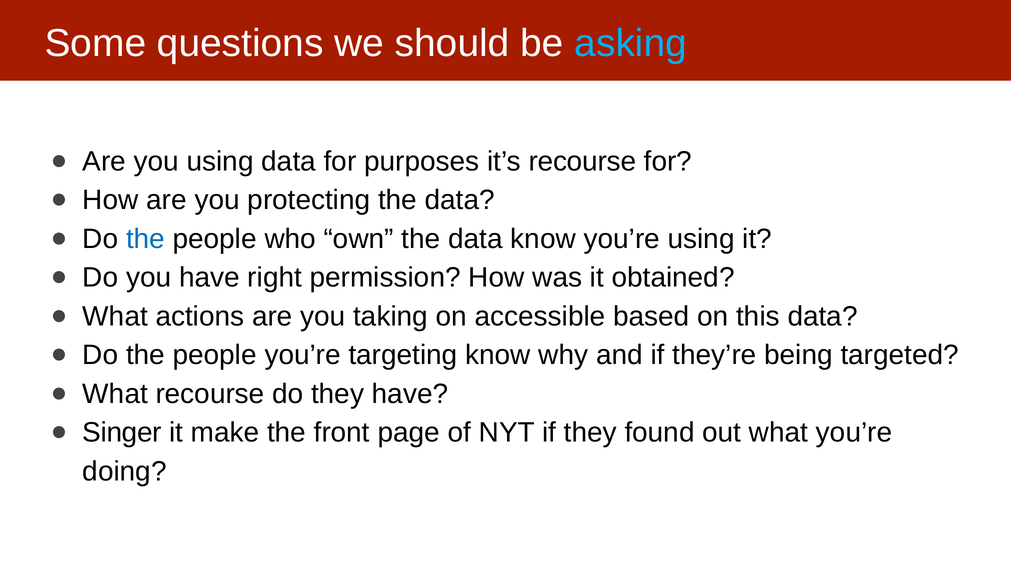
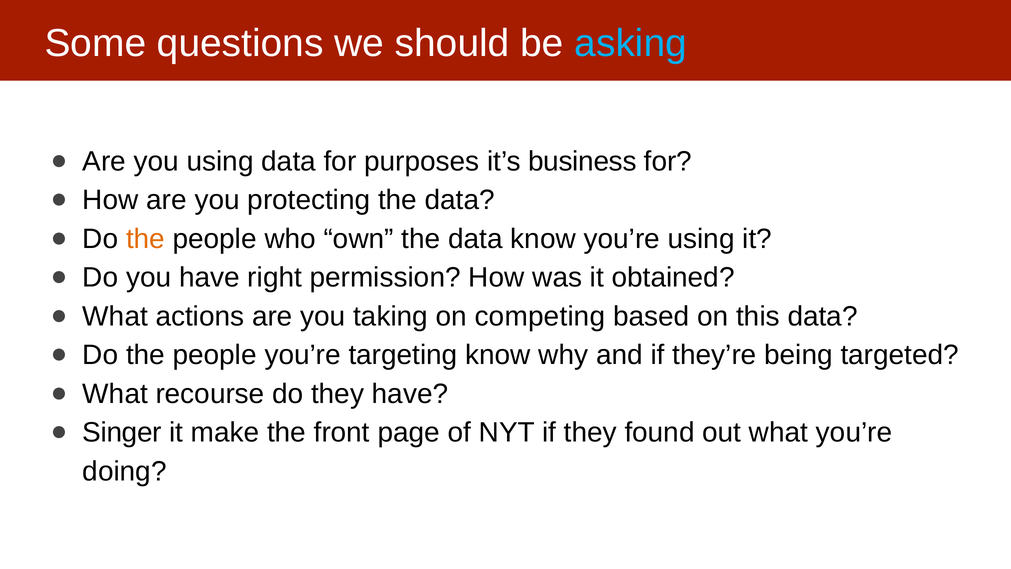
it’s recourse: recourse -> business (582, 161)
the colour: blue -> orange (145, 239)
accessible: accessible -> competing (540, 316)
